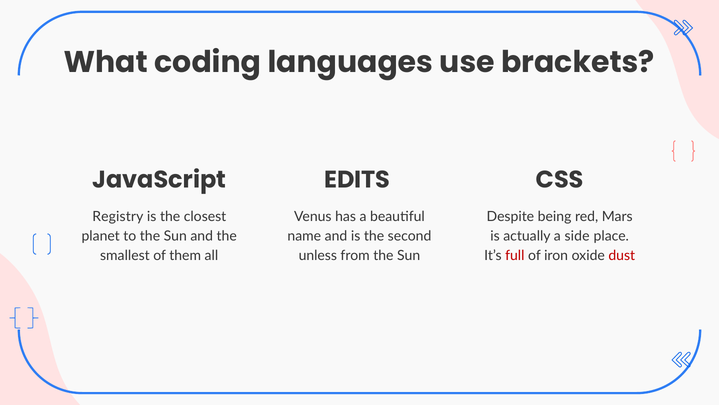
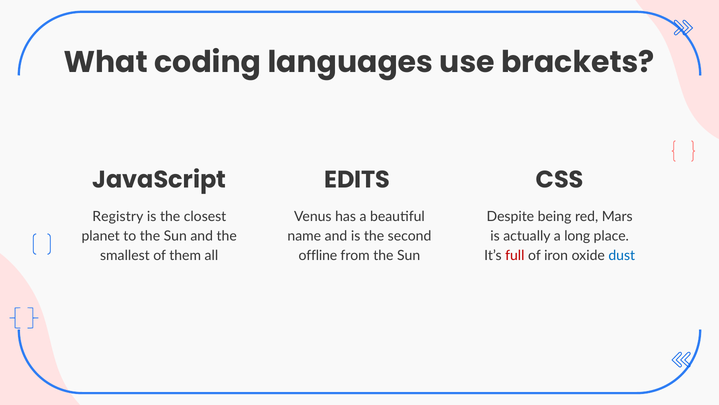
side: side -> long (577, 236)
unless: unless -> offline (318, 255)
dust colour: red -> blue (622, 255)
